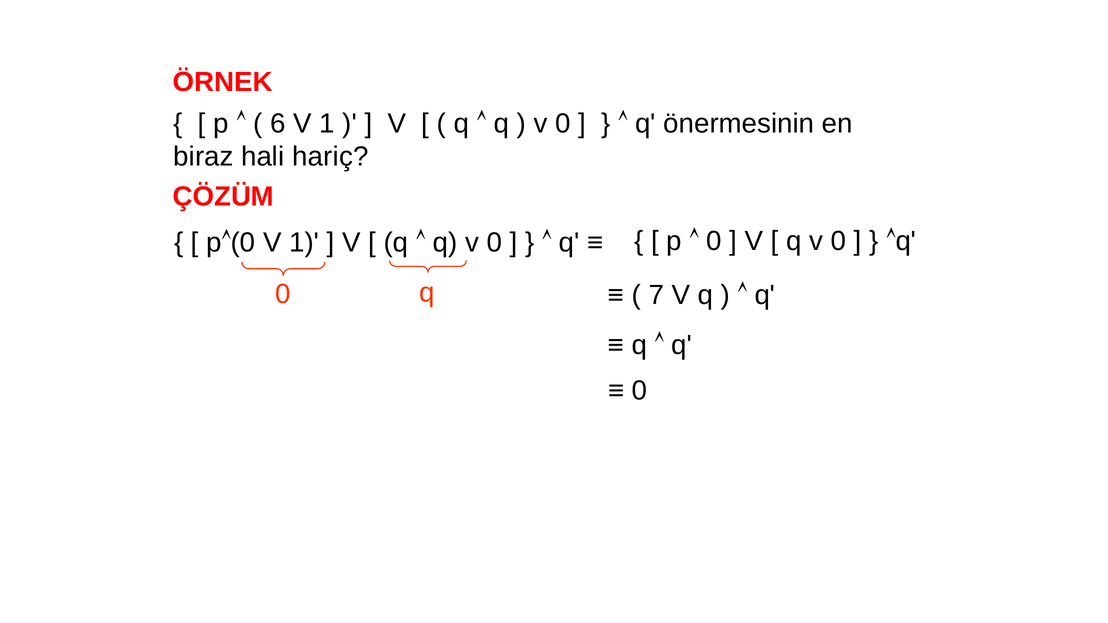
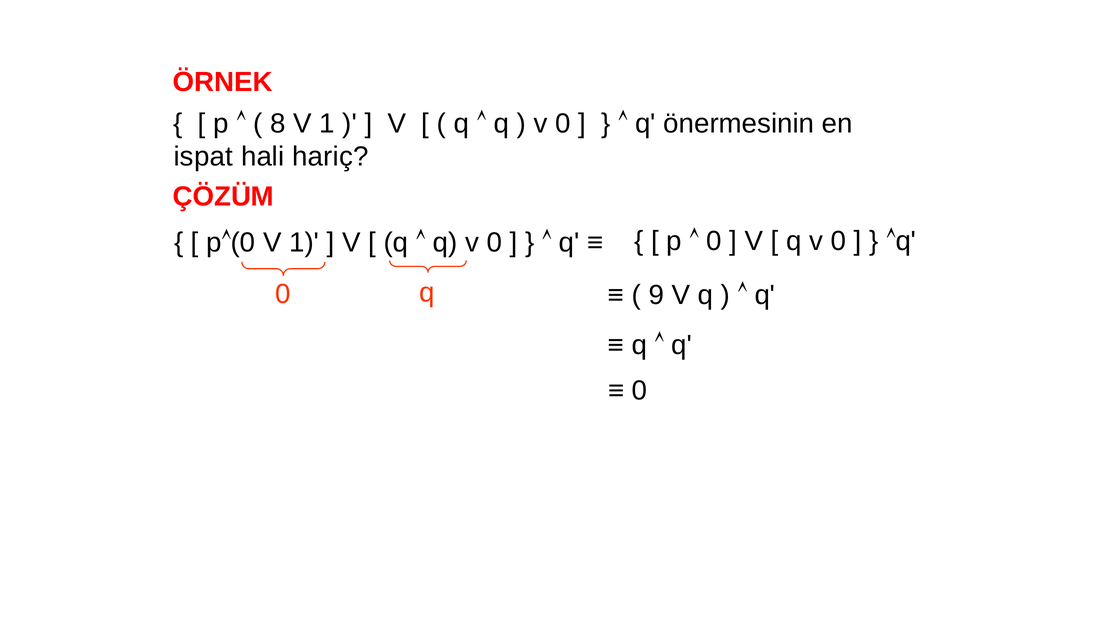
6: 6 -> 8 (278, 124)
biraz: biraz -> ispat (203, 157)
7: 7 -> 9 (656, 295)
